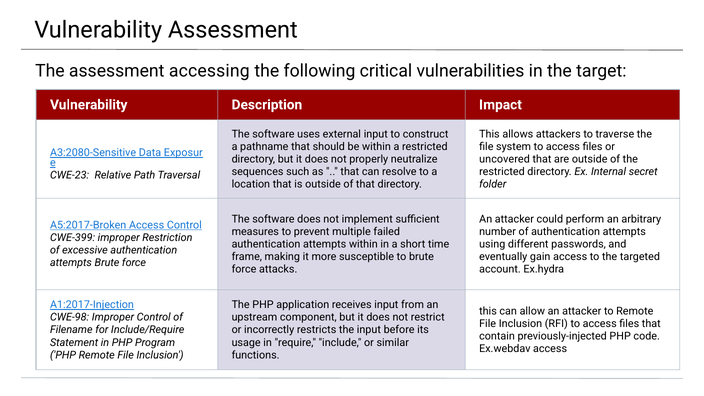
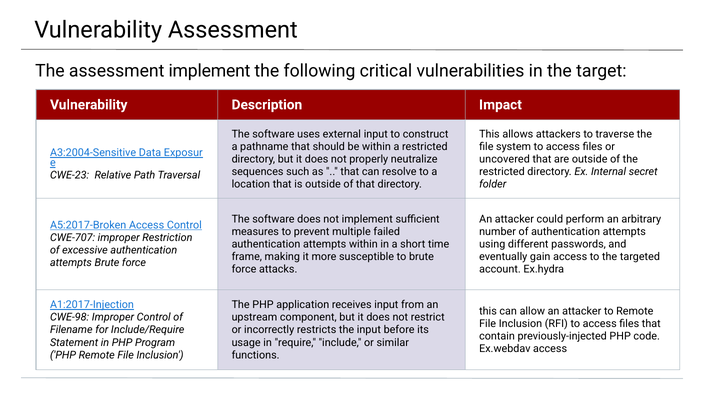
assessment accessing: accessing -> implement (209, 71)
A3:2080-Sensitive: A3:2080-Sensitive -> A3:2004-Sensitive (93, 153)
CWE-399: CWE-399 -> CWE-707 (73, 238)
